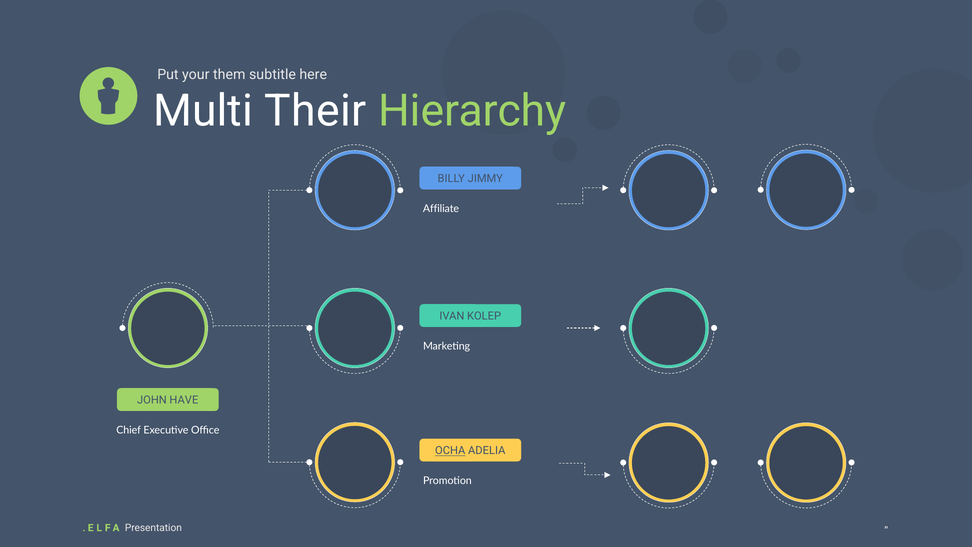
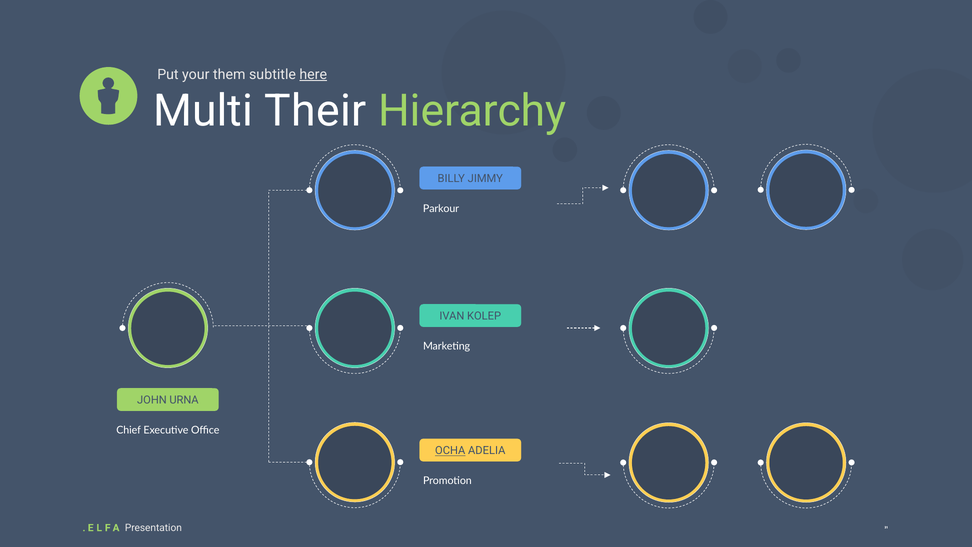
here underline: none -> present (313, 74)
Affiliate: Affiliate -> Parkour (441, 208)
HAVE: HAVE -> URNA (184, 400)
